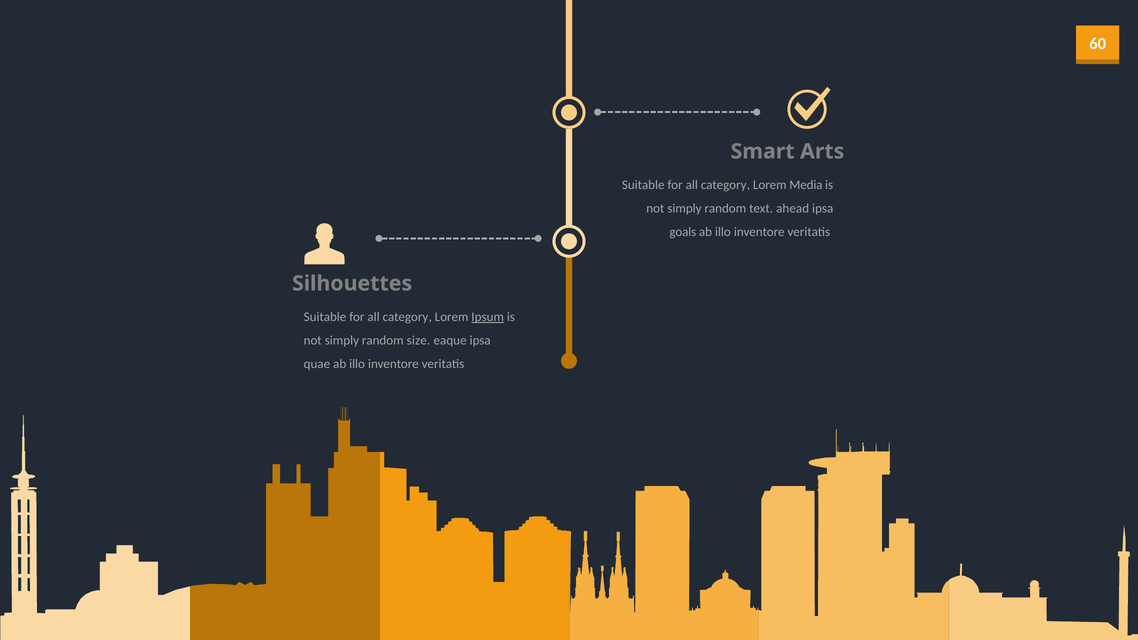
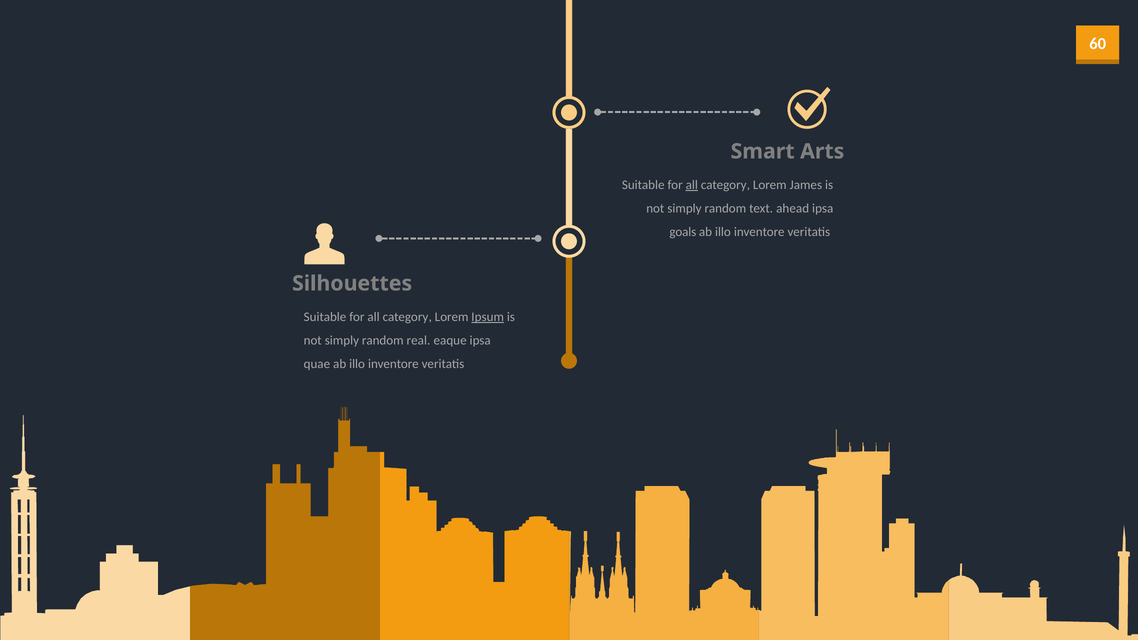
all underline: none -> present (692, 185)
Media: Media -> James (806, 185)
size: size -> real (418, 340)
